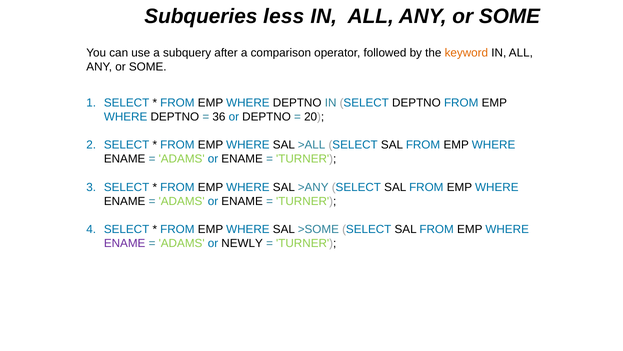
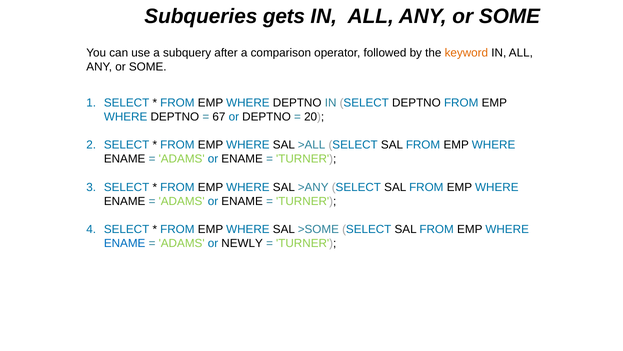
less: less -> gets (284, 16)
36: 36 -> 67 (219, 117)
ENAME colour: purple -> blue (125, 243)
